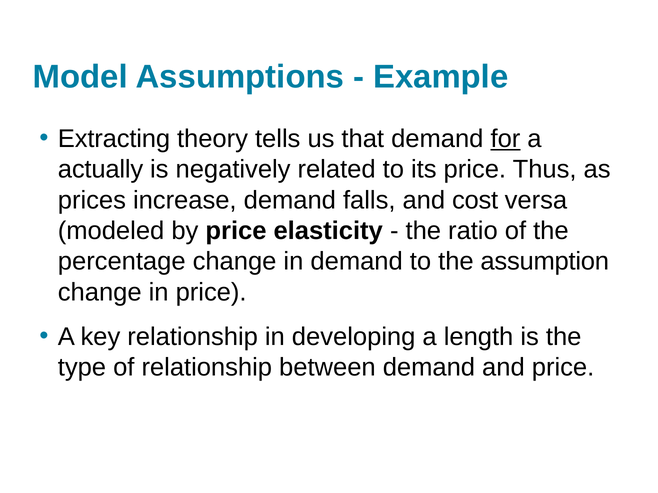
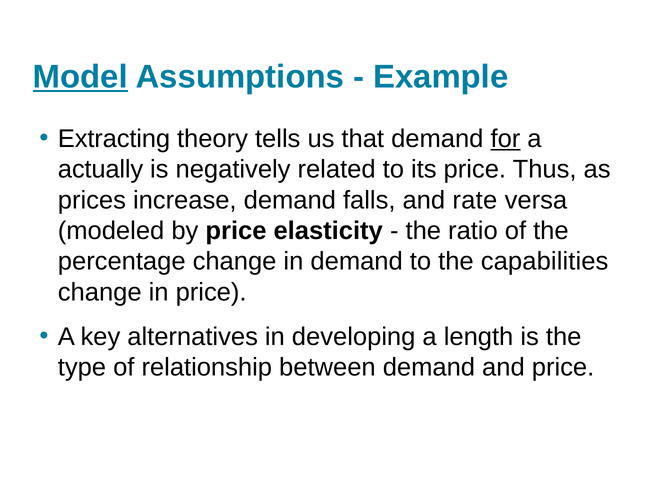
Model underline: none -> present (80, 77)
cost: cost -> rate (475, 200)
assumption: assumption -> capabilities (545, 262)
key relationship: relationship -> alternatives (193, 337)
